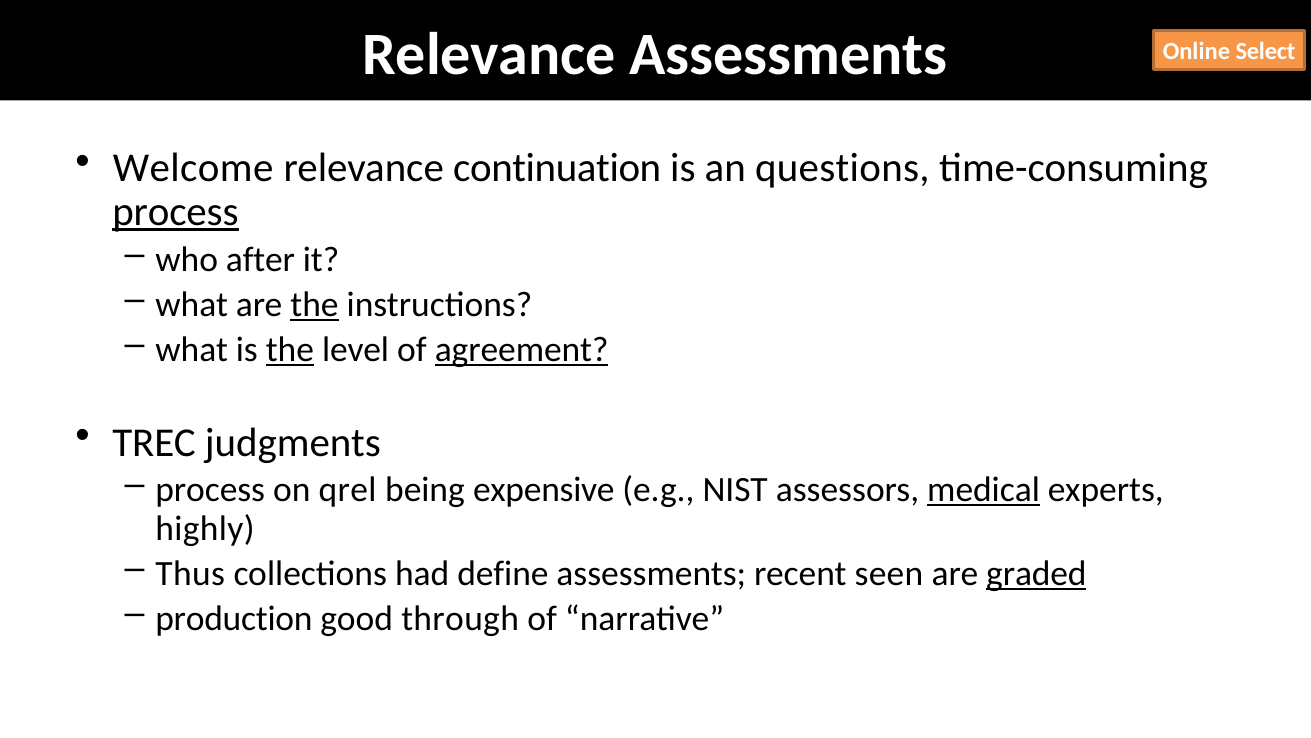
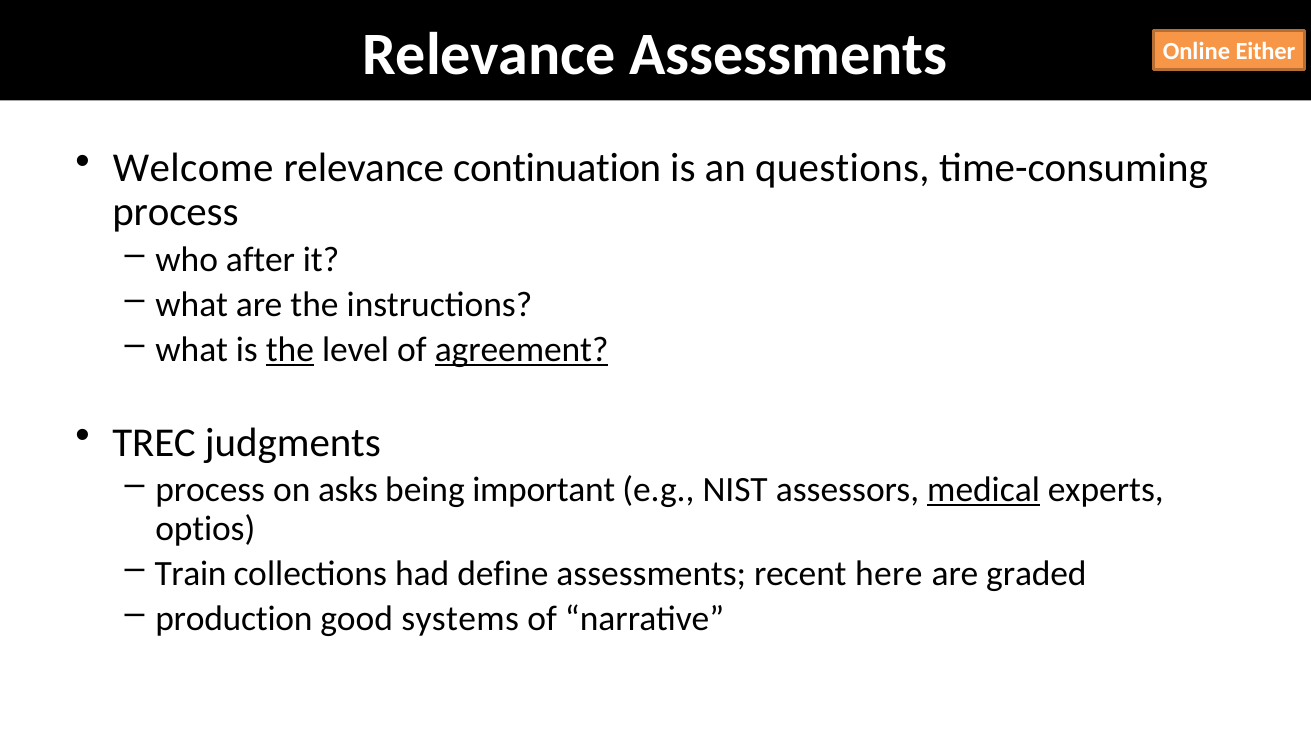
Select: Select -> Either (1265, 52)
process underline: present -> none (175, 212)
the underline: present -> none (314, 305)
qrel: qrel -> asks (348, 490)
expensive: expensive -> important (544, 490)
highly: highly -> optios (205, 528)
Thus: Thus -> Train (191, 573)
seen: seen -> here (889, 573)
graded underline: present -> none (1036, 573)
through: through -> systems (460, 618)
